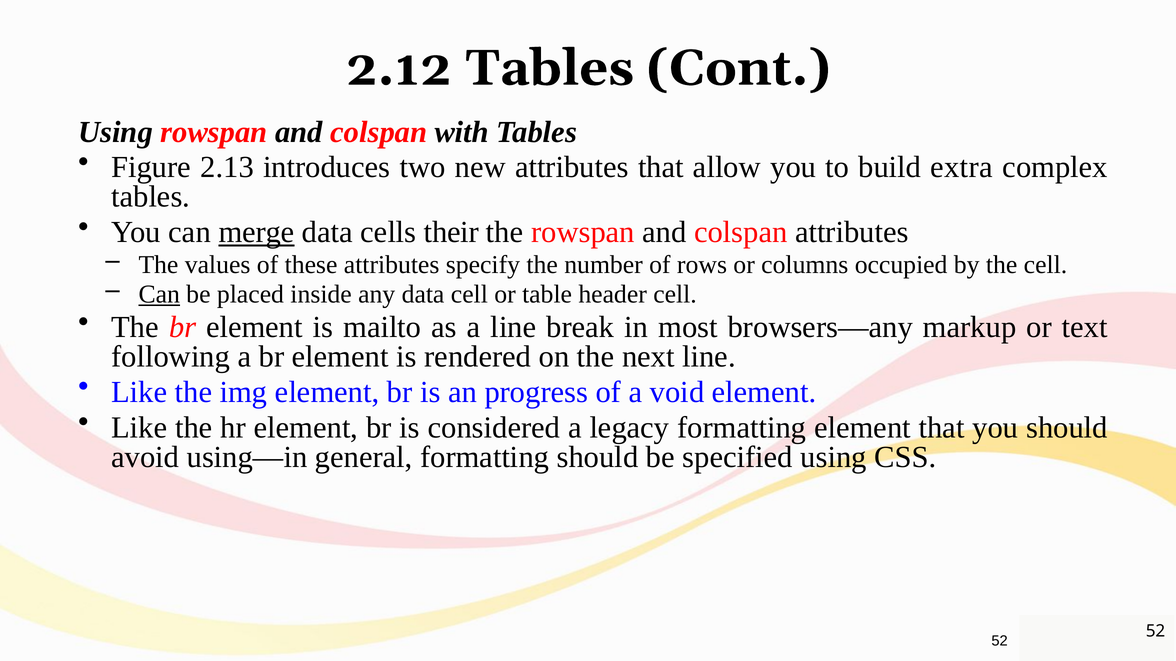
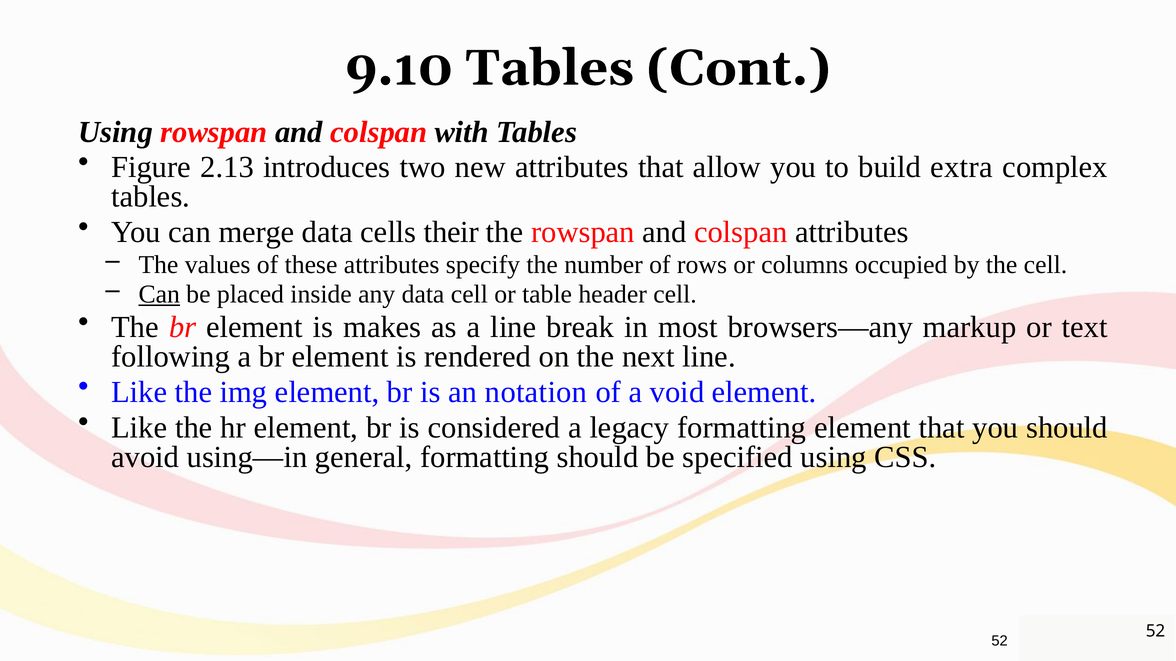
2.12: 2.12 -> 9.10 (399, 68)
merge underline: present -> none (256, 232)
mailto: mailto -> makes (382, 328)
progress: progress -> notation (536, 392)
